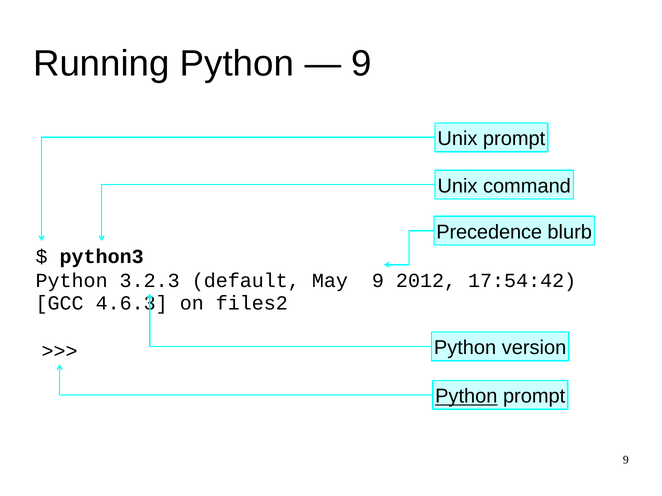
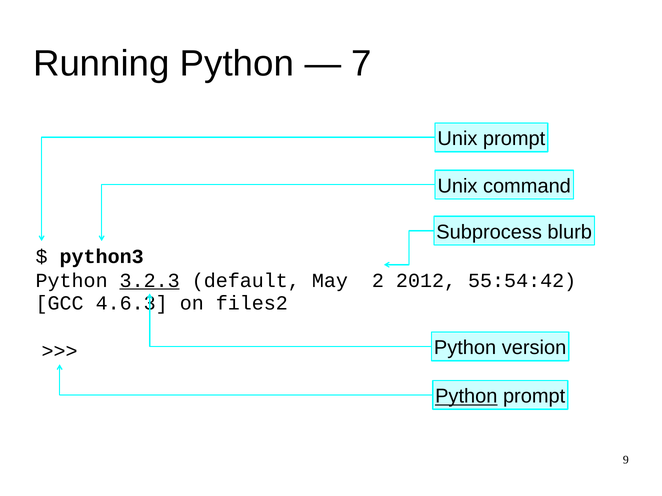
9: 9 -> 7 (362, 64)
Precedence: Precedence -> Subprocess (489, 232)
3.2.3 underline: none -> present (150, 281)
May 9: 9 -> 2 (378, 281)
17:54:42: 17:54:42 -> 55:54:42 (522, 281)
